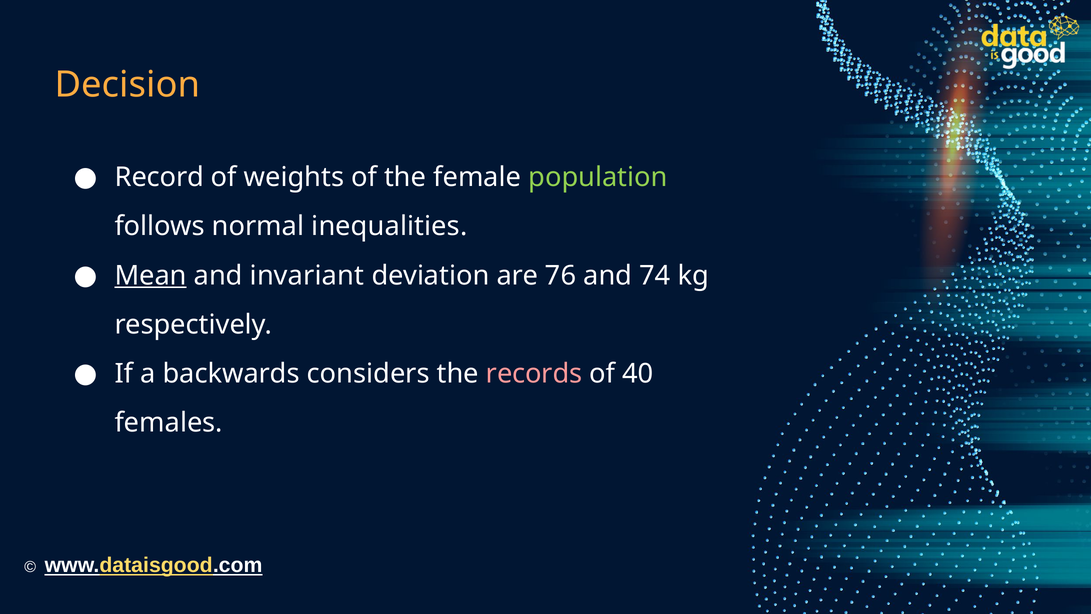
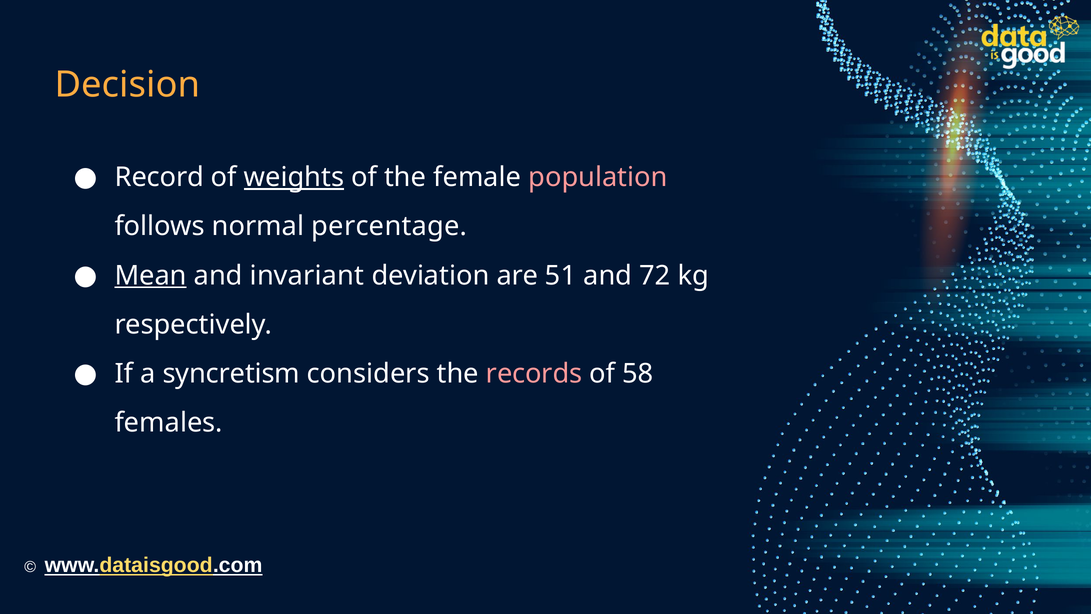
weights underline: none -> present (294, 177)
population colour: light green -> pink (598, 177)
inequalities: inequalities -> percentage (389, 226)
76: 76 -> 51 (561, 275)
74: 74 -> 72 (655, 275)
backwards: backwards -> syncretism (231, 374)
40: 40 -> 58 (638, 374)
